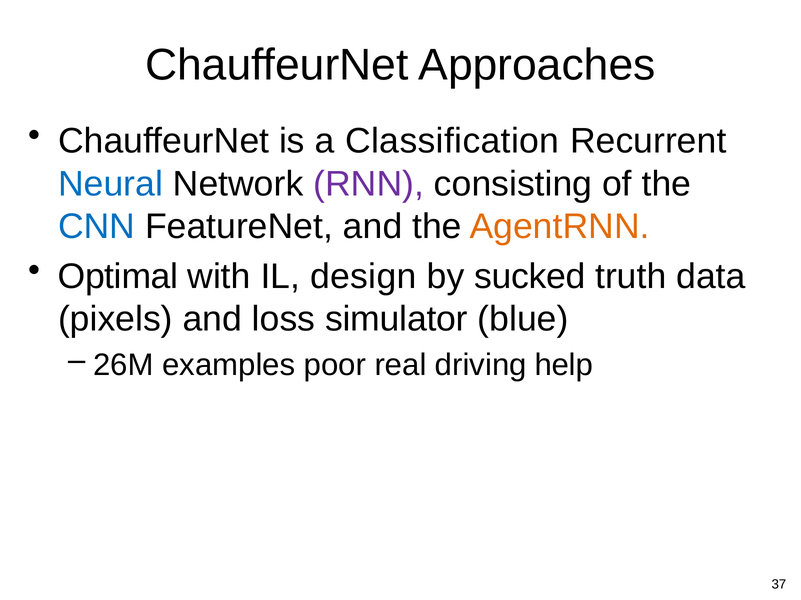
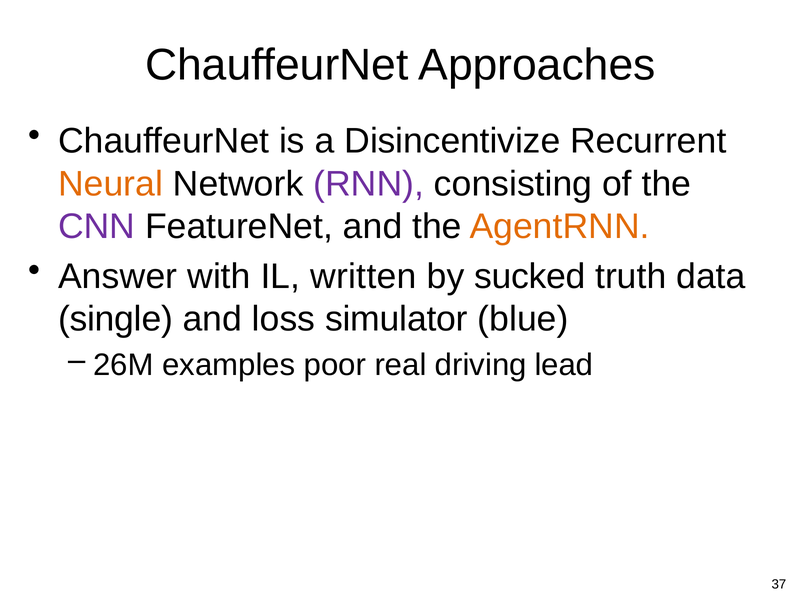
Classification: Classification -> Disincentivize (452, 141)
Neural colour: blue -> orange (111, 184)
CNN colour: blue -> purple (97, 227)
Optimal: Optimal -> Answer (118, 277)
design: design -> written (363, 277)
pixels: pixels -> single (116, 320)
help: help -> lead (564, 365)
